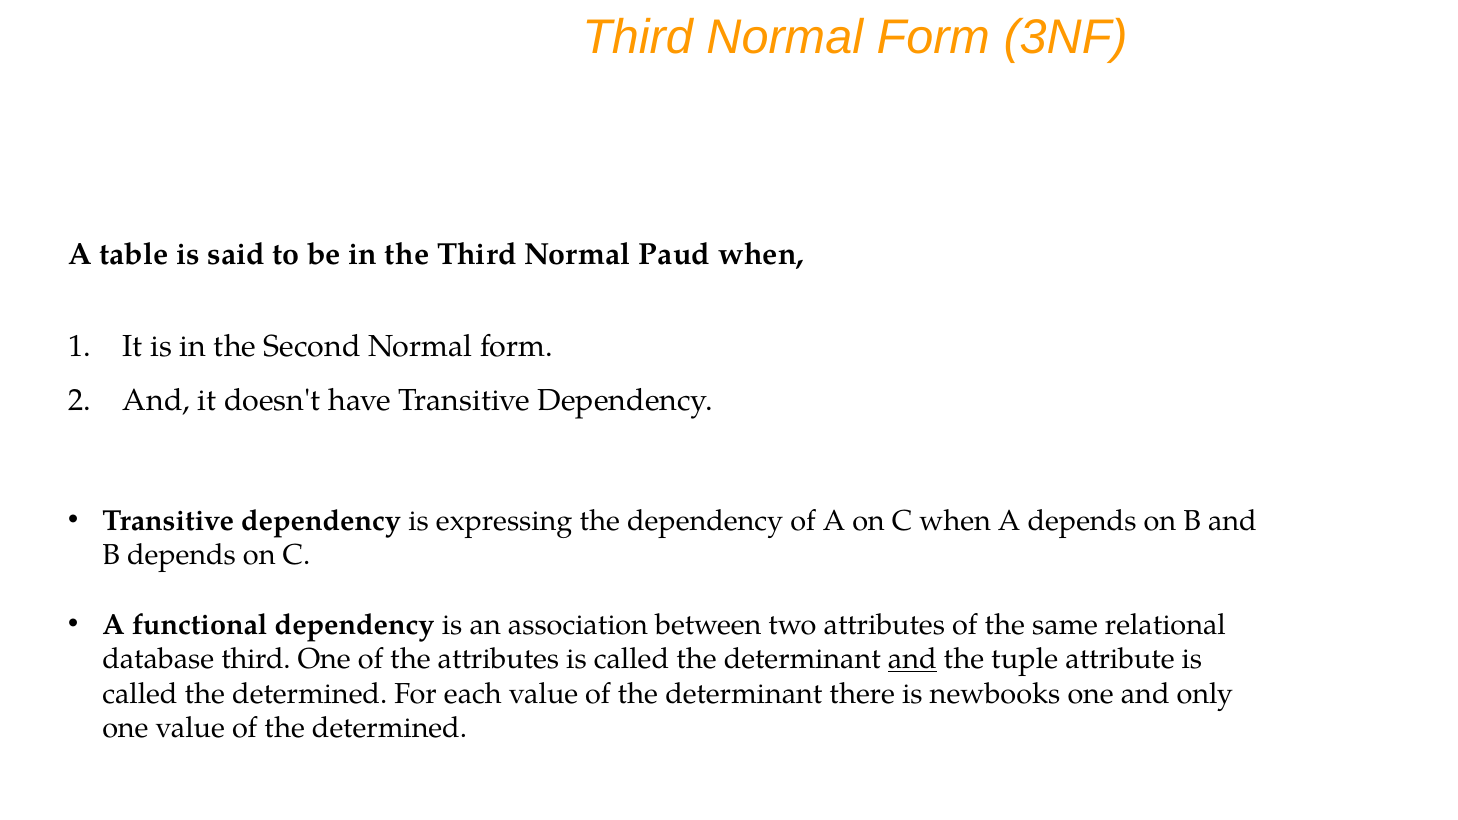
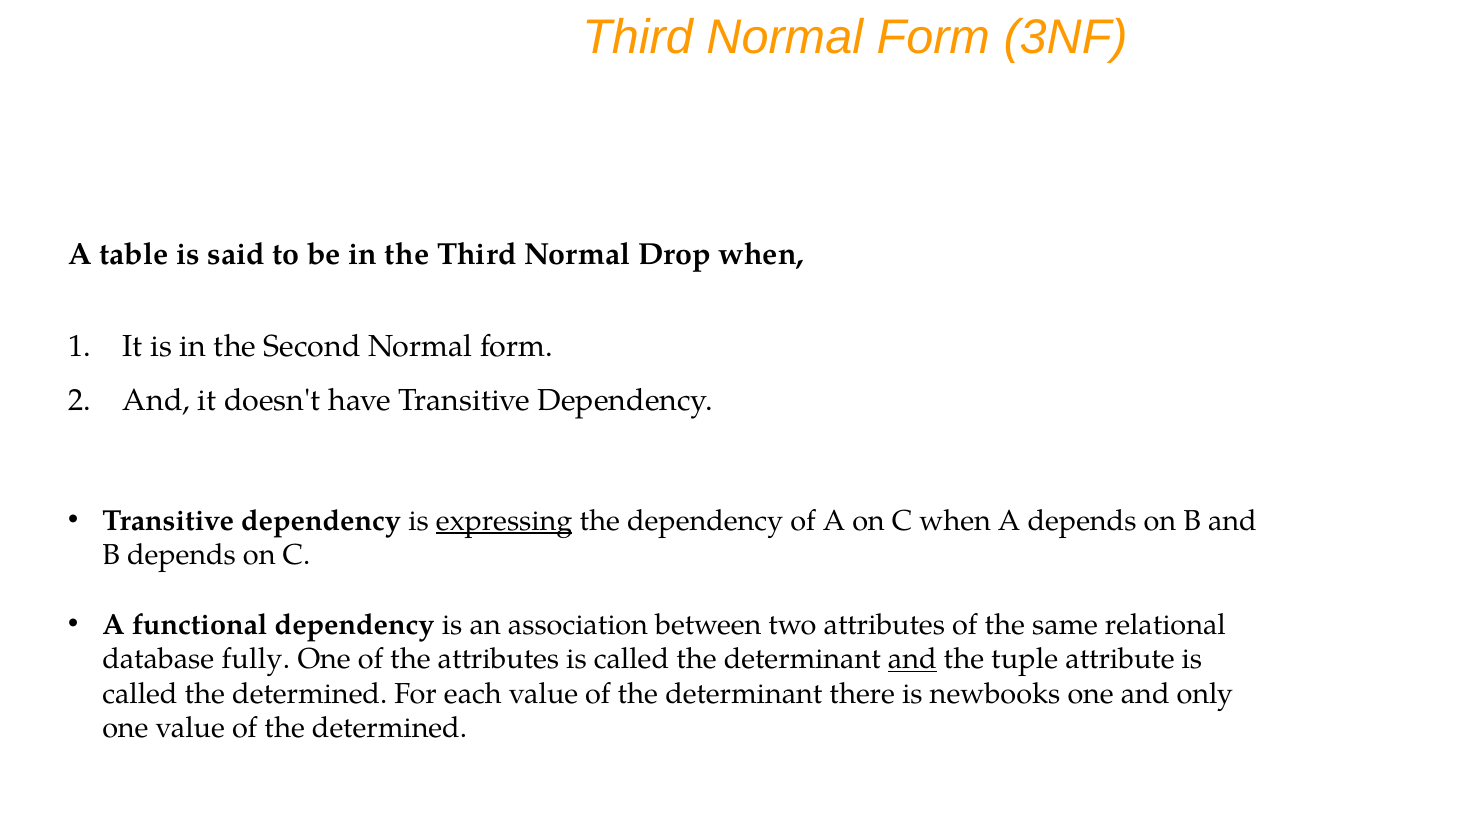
Paud: Paud -> Drop (675, 255)
expressing underline: none -> present (504, 521)
database third: third -> fully (256, 659)
